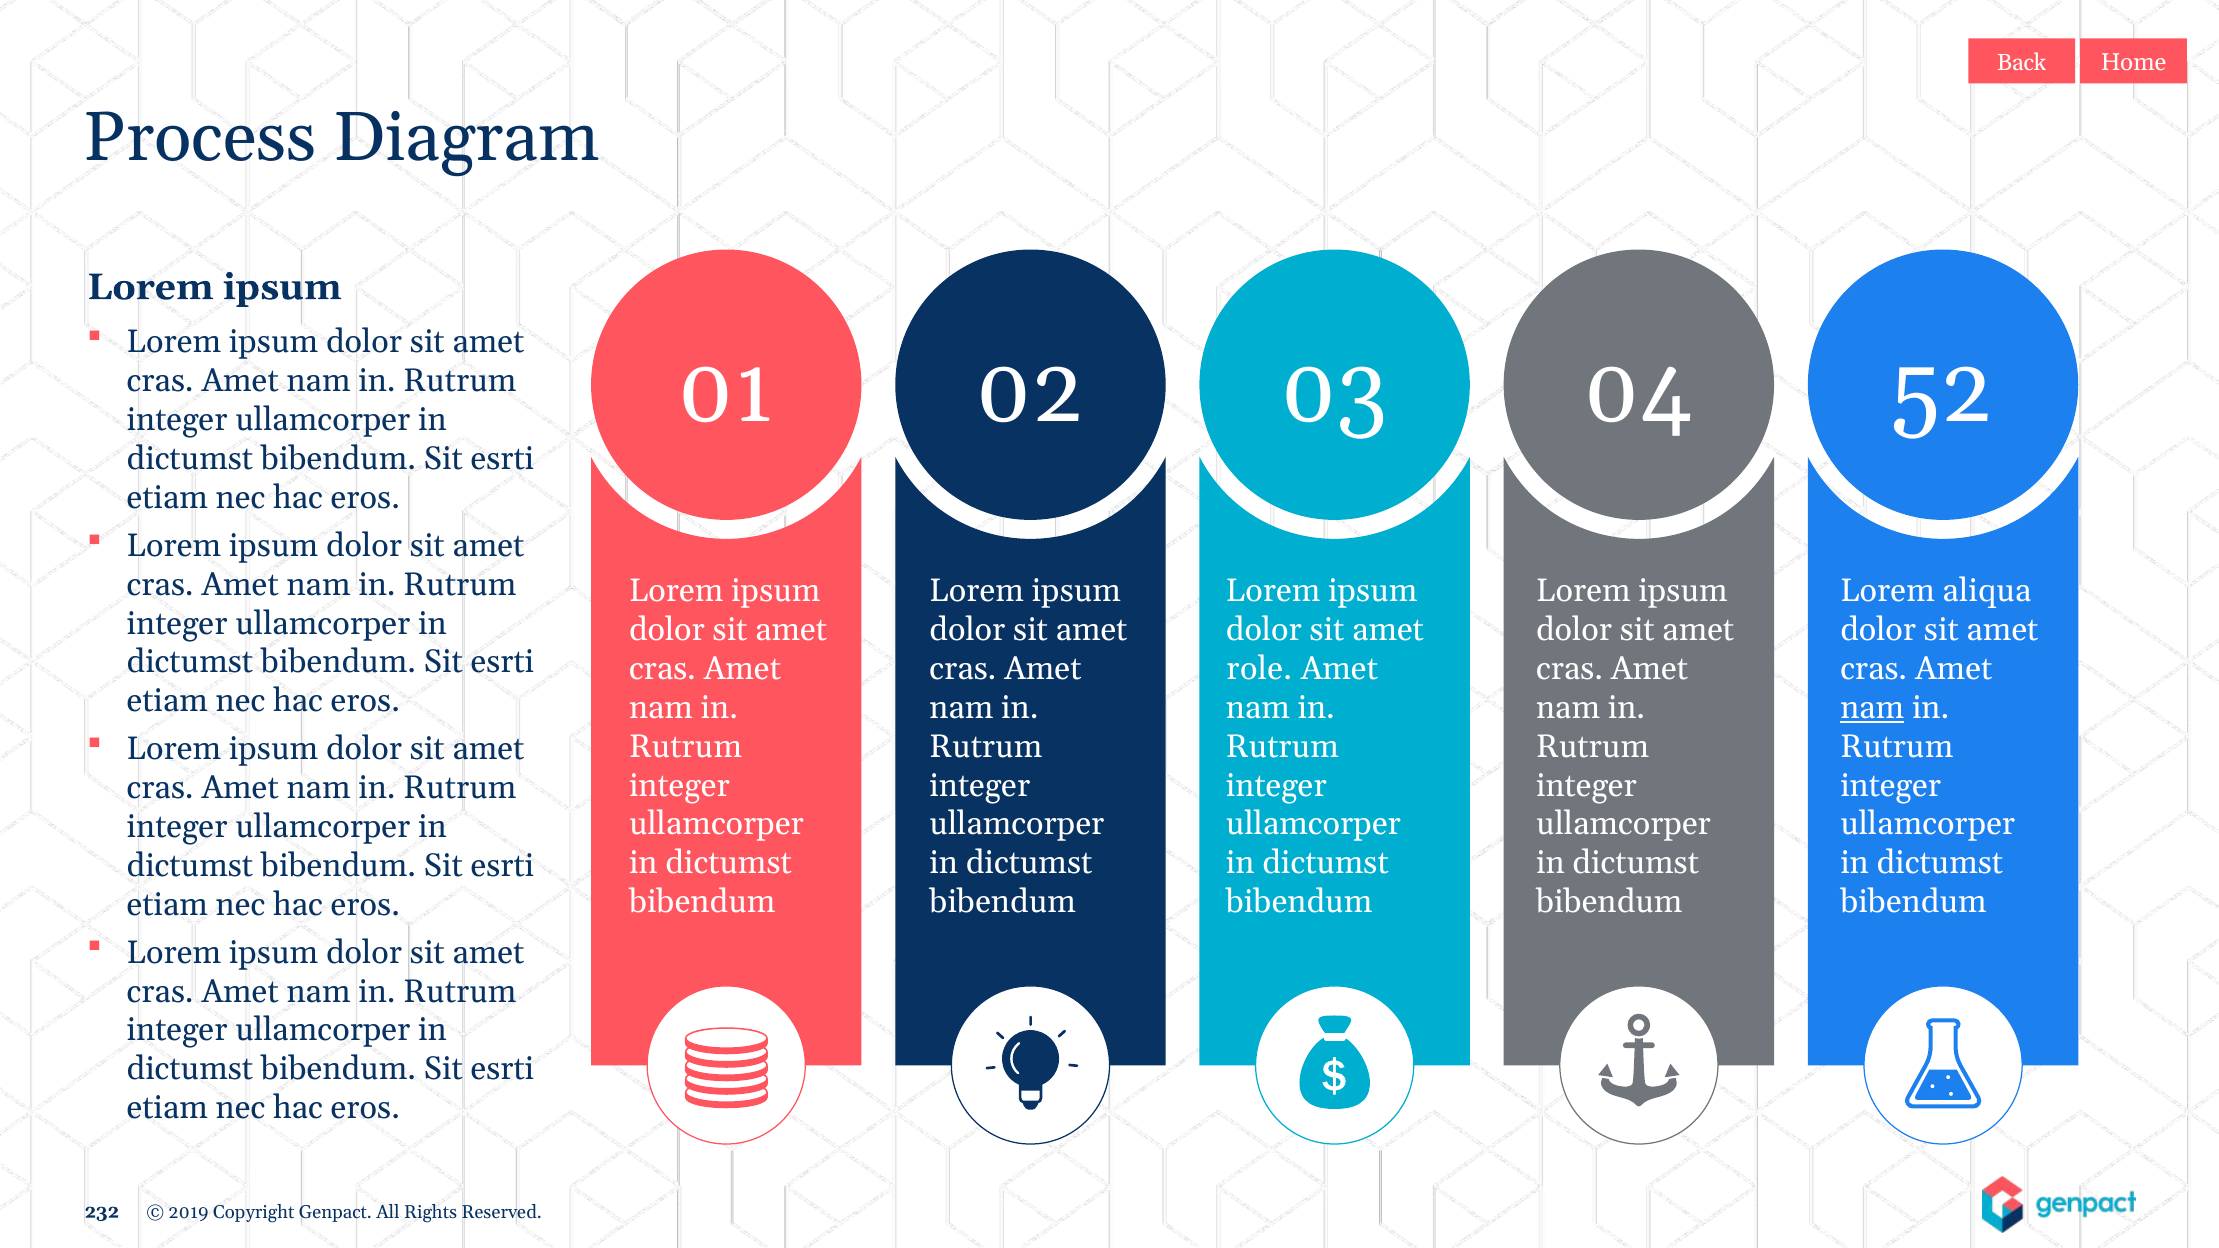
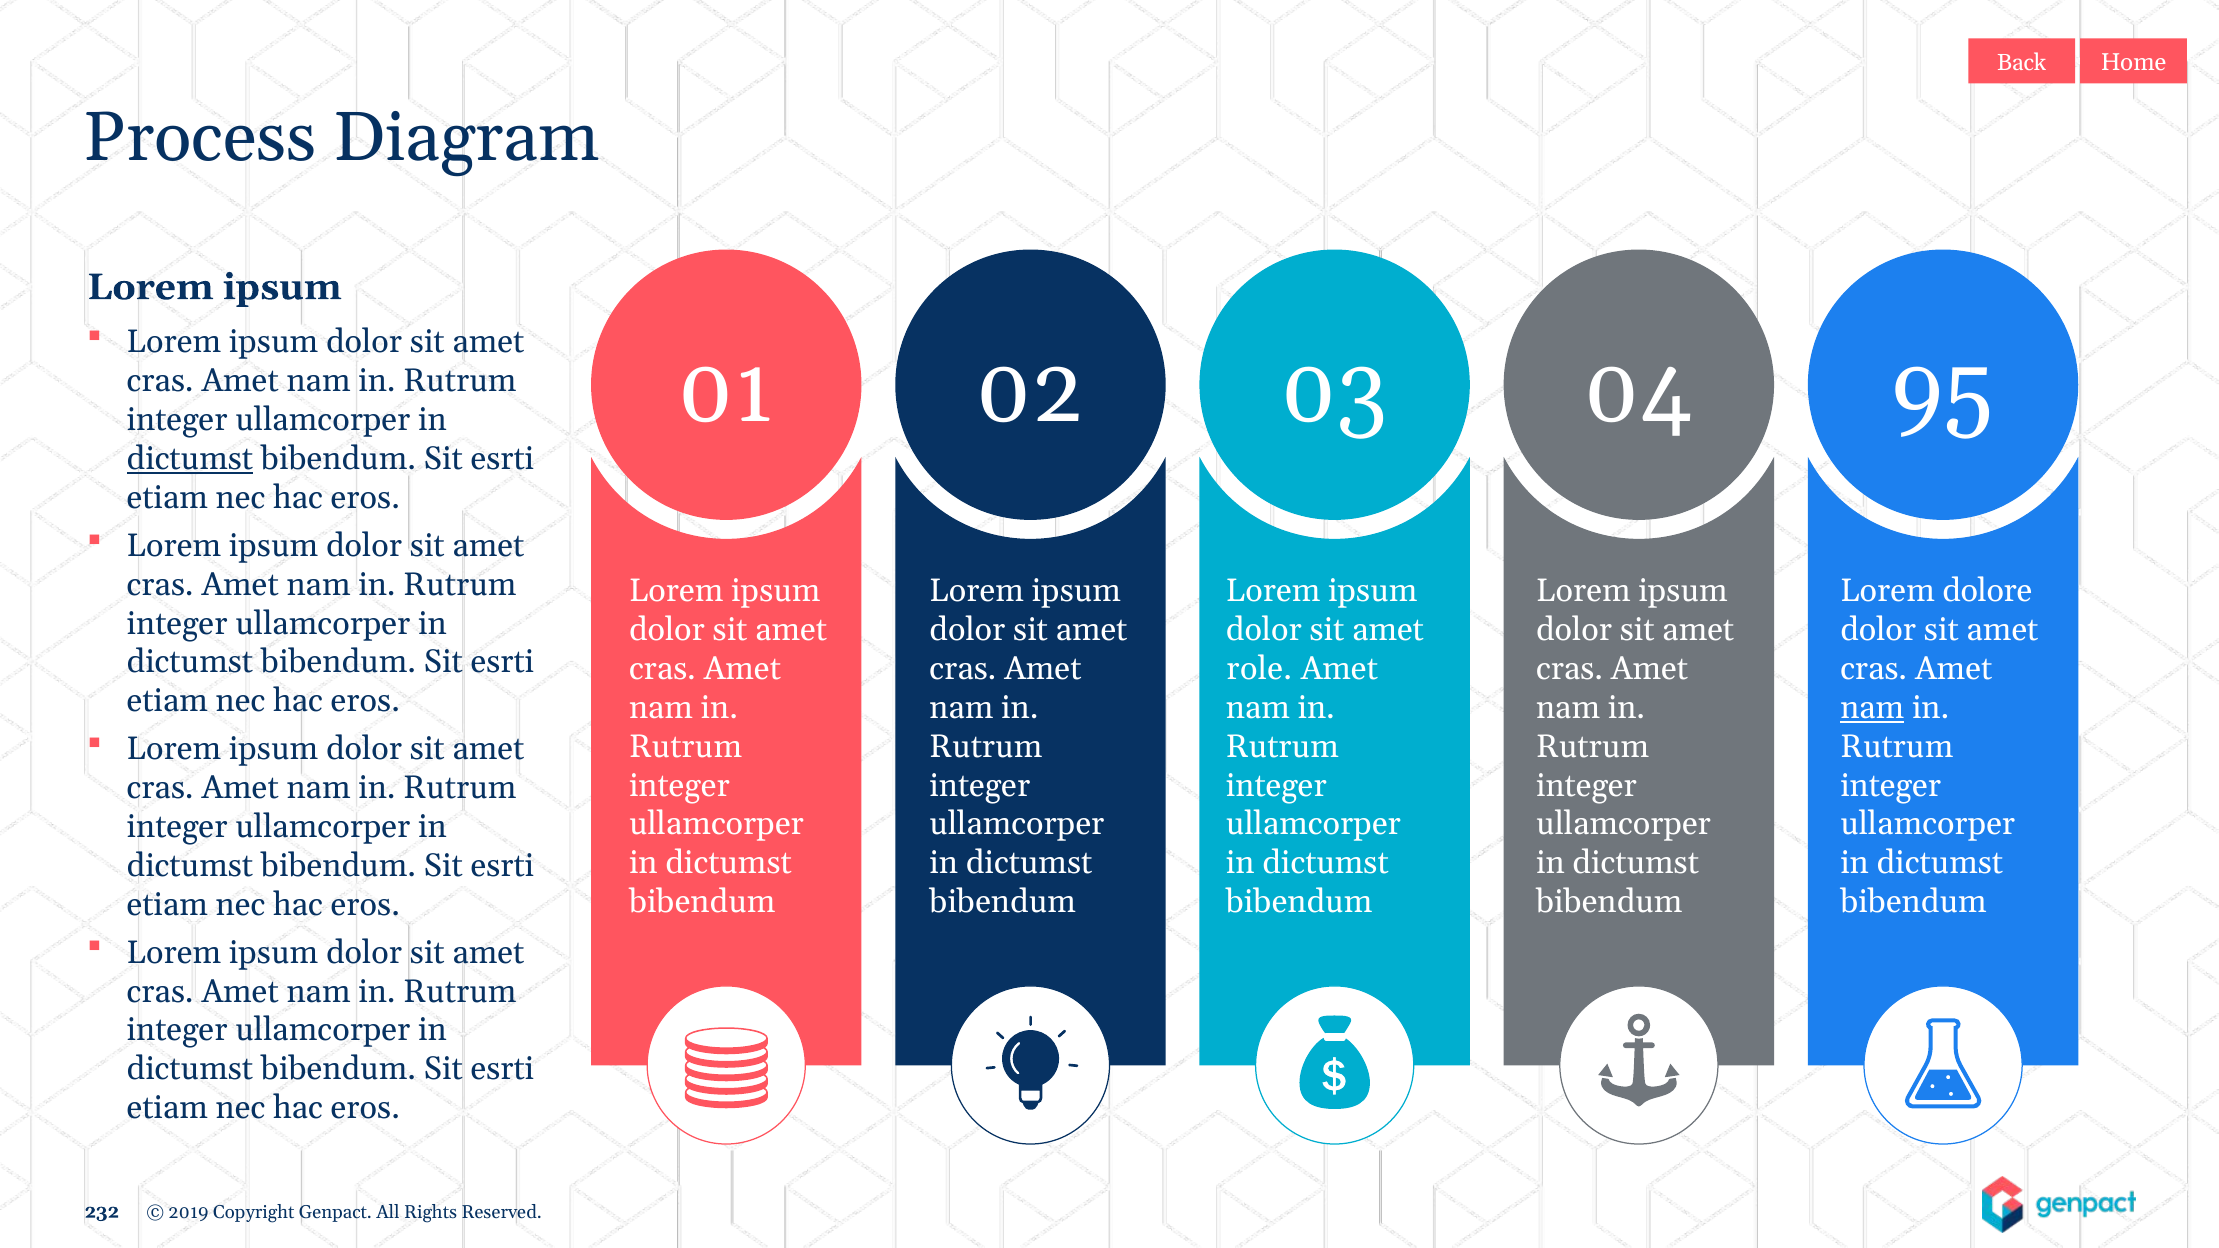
52: 52 -> 95 (1942, 391)
dictumst underline: none -> present (190, 459)
aliqua: aliqua -> dolore (1987, 591)
